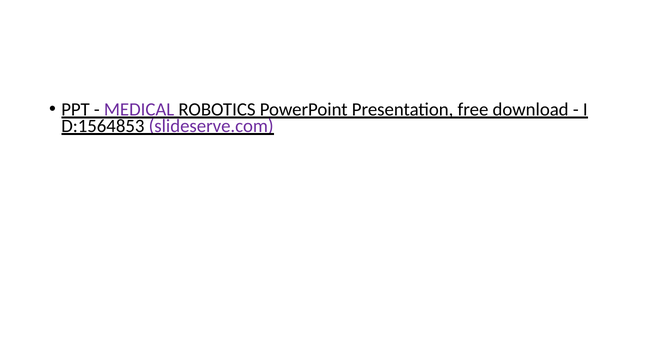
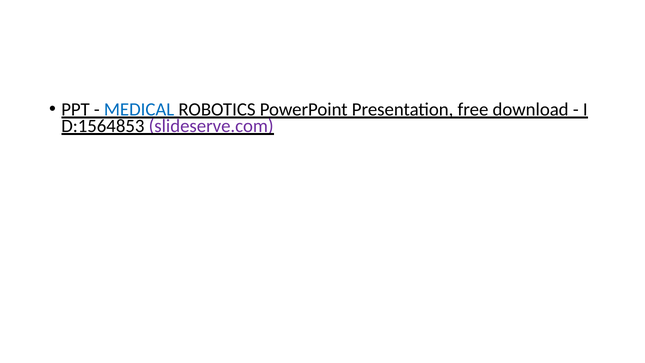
MEDICAL colour: purple -> blue (139, 109)
